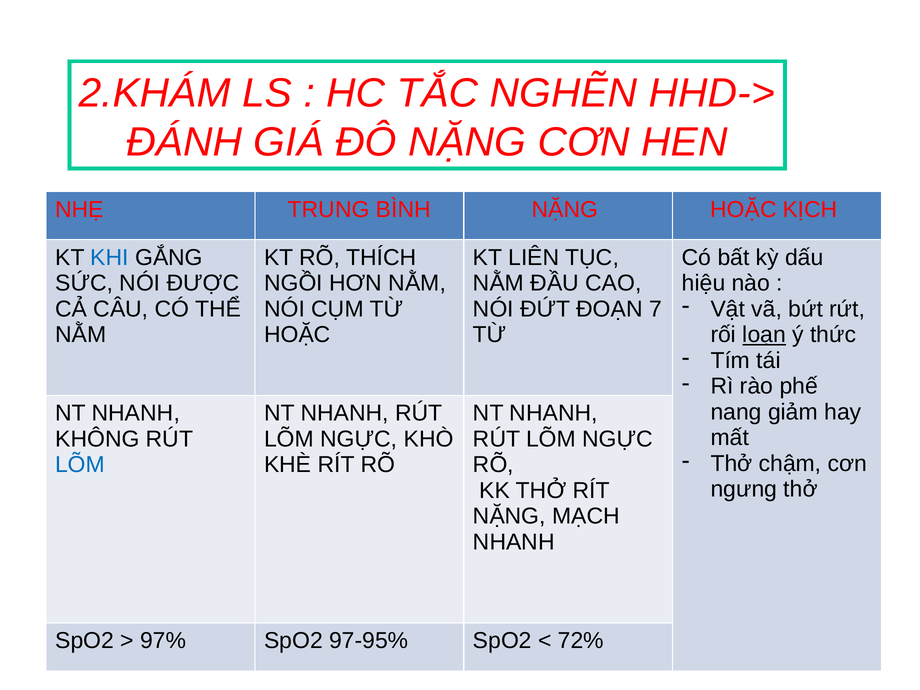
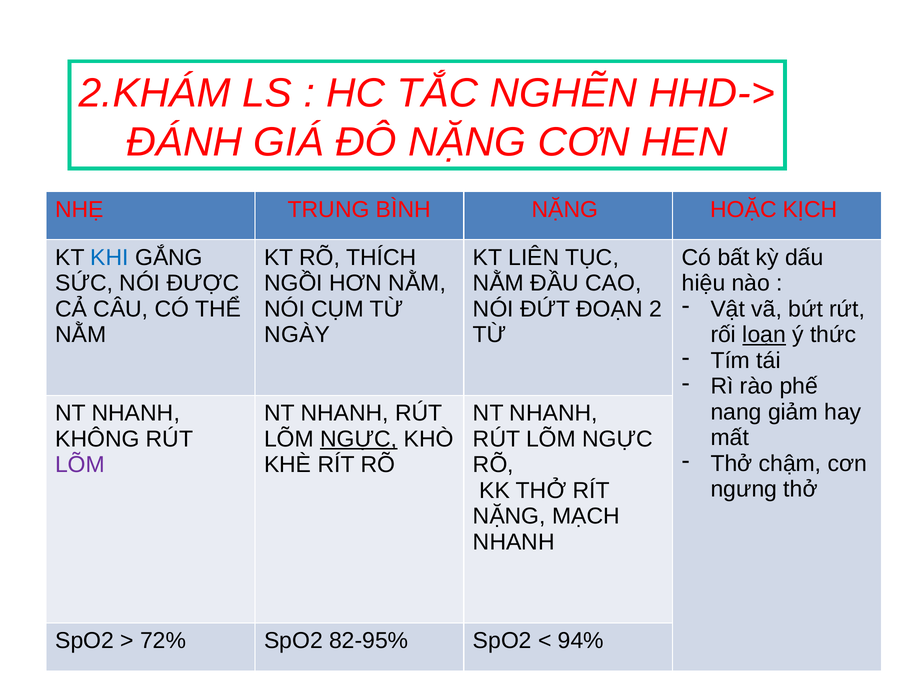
7: 7 -> 2 (656, 309)
HOẶC: HOẶC -> NGÀY (297, 335)
NGỰC underline: none -> present (359, 439)
LÕM colour: blue -> purple (80, 465)
97%: 97% -> 72% (163, 641)
97-95%: 97-95% -> 82-95% (369, 641)
72%: 72% -> 94% (581, 641)
